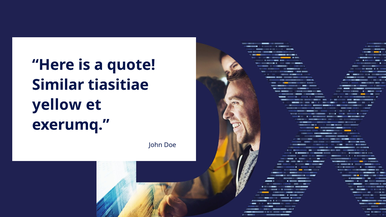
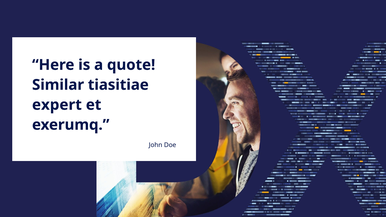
yellow: yellow -> expert (57, 105)
